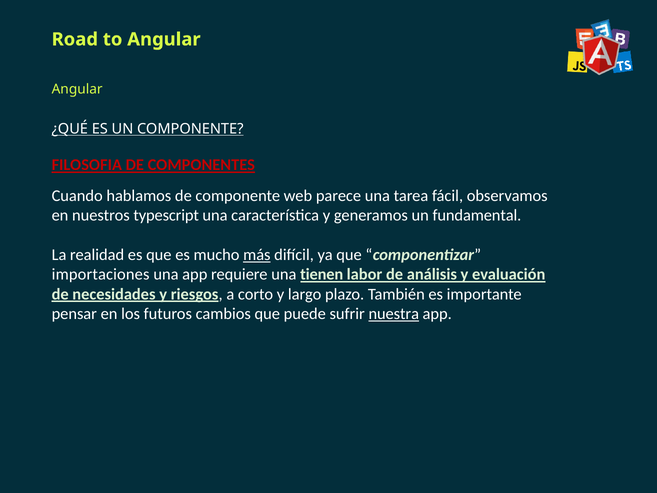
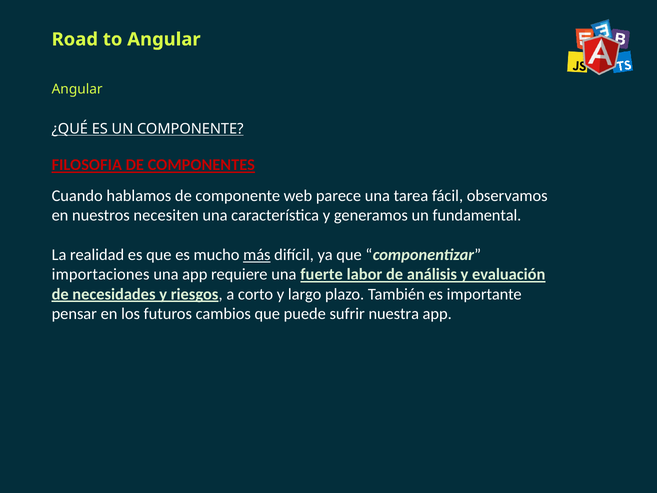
typescript: typescript -> necesiten (166, 215)
tienen: tienen -> fuerte (322, 274)
nuestra underline: present -> none (394, 314)
